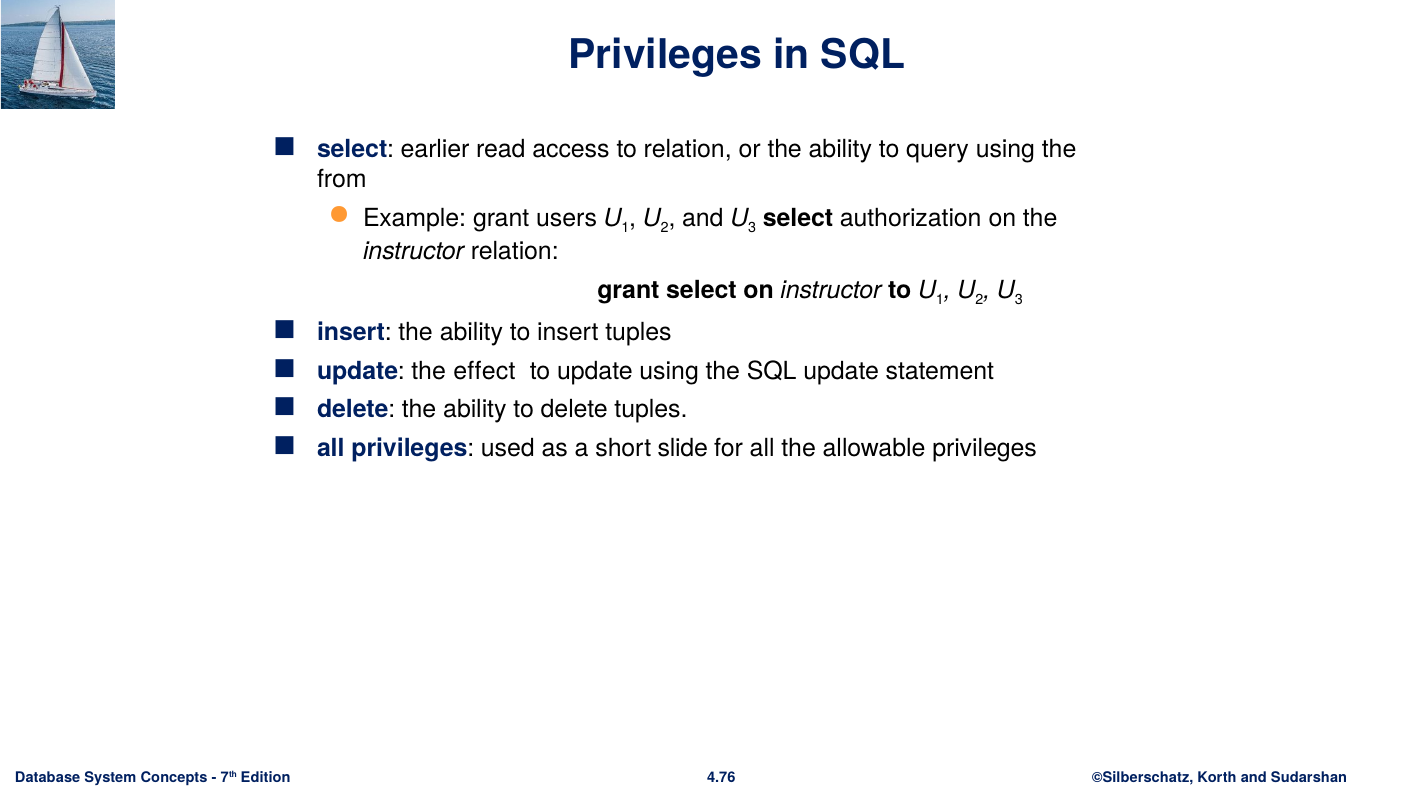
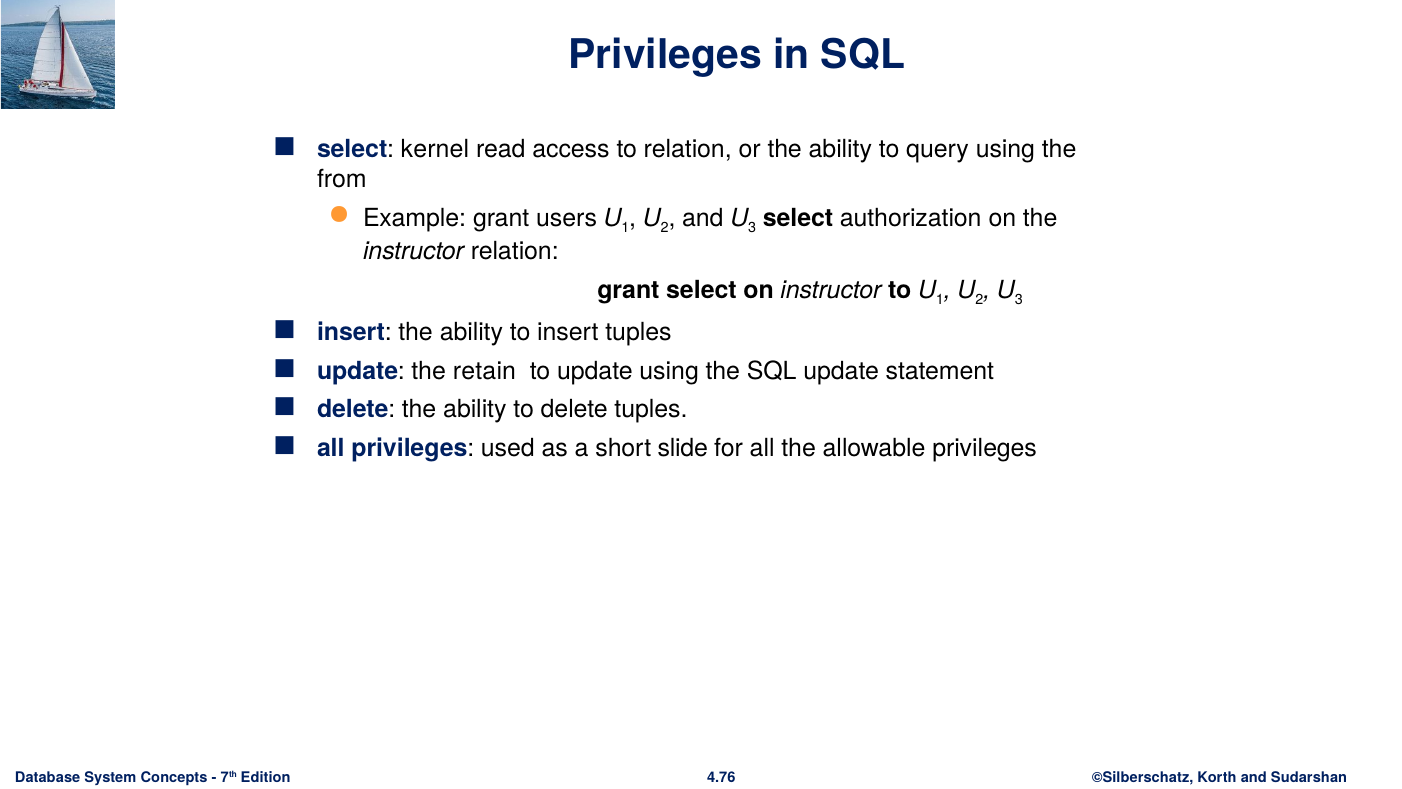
earlier: earlier -> kernel (435, 149)
effect: effect -> retain (484, 371)
